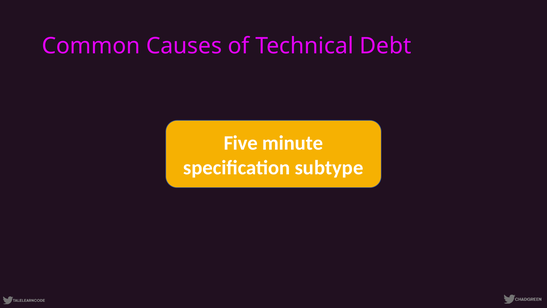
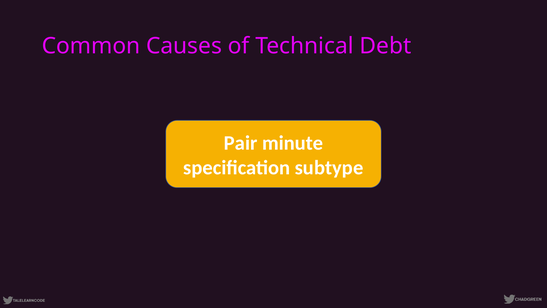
Five: Five -> Pair (241, 143)
